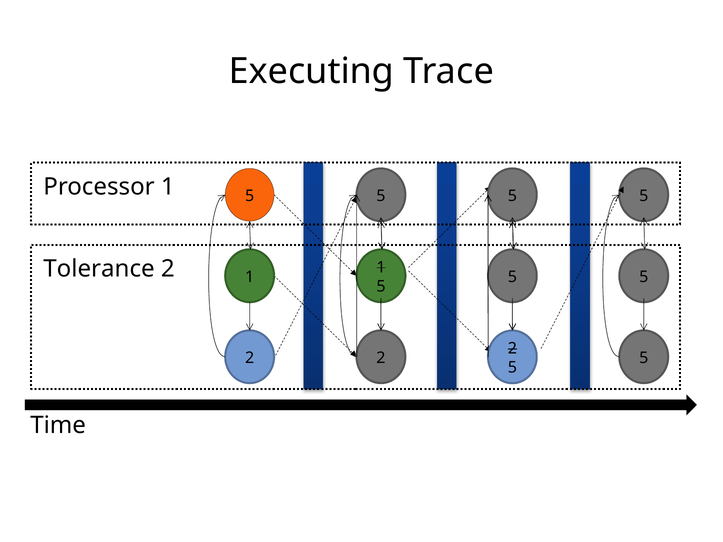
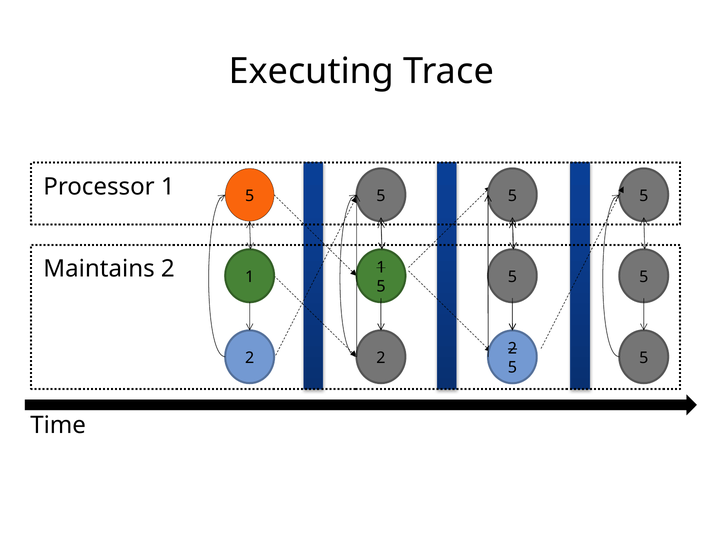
Tolerance: Tolerance -> Maintains (99, 269)
